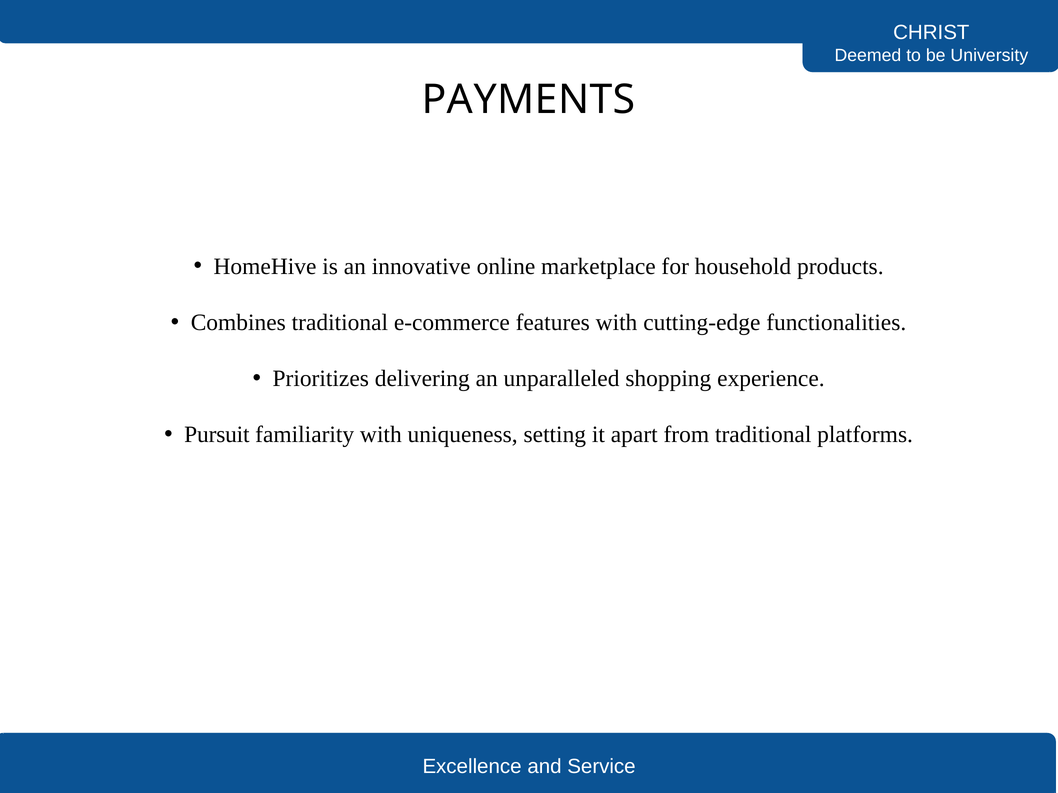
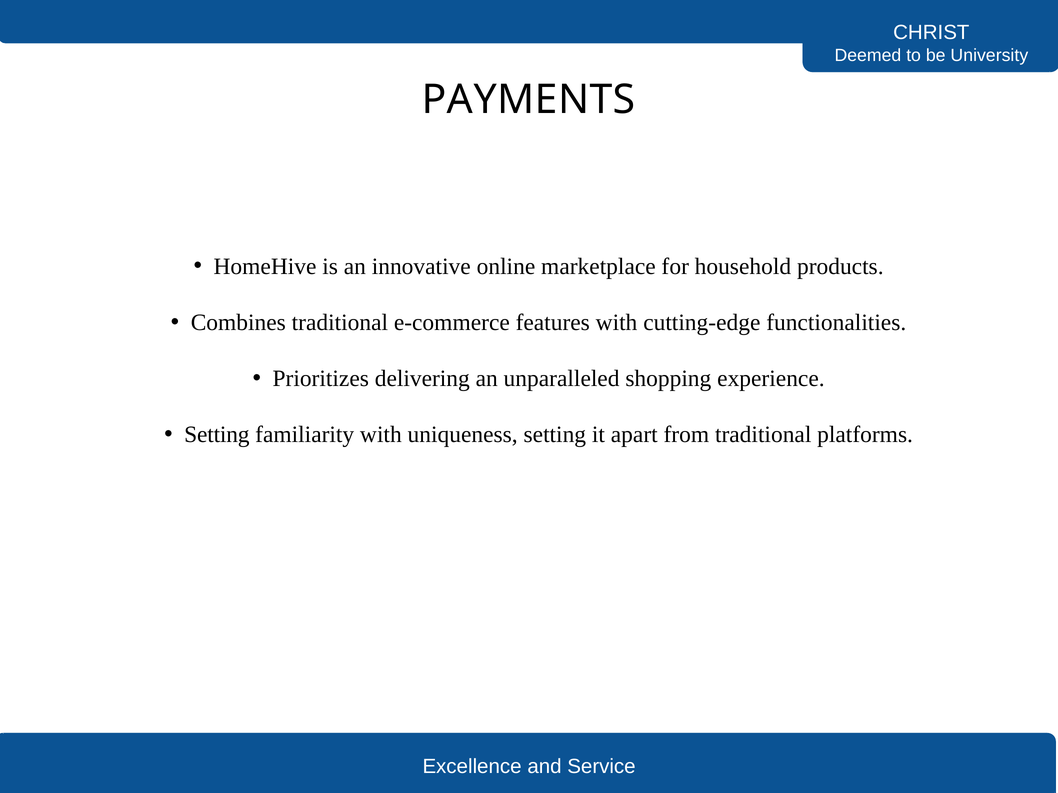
Pursuit: Pursuit -> Setting (217, 435)
